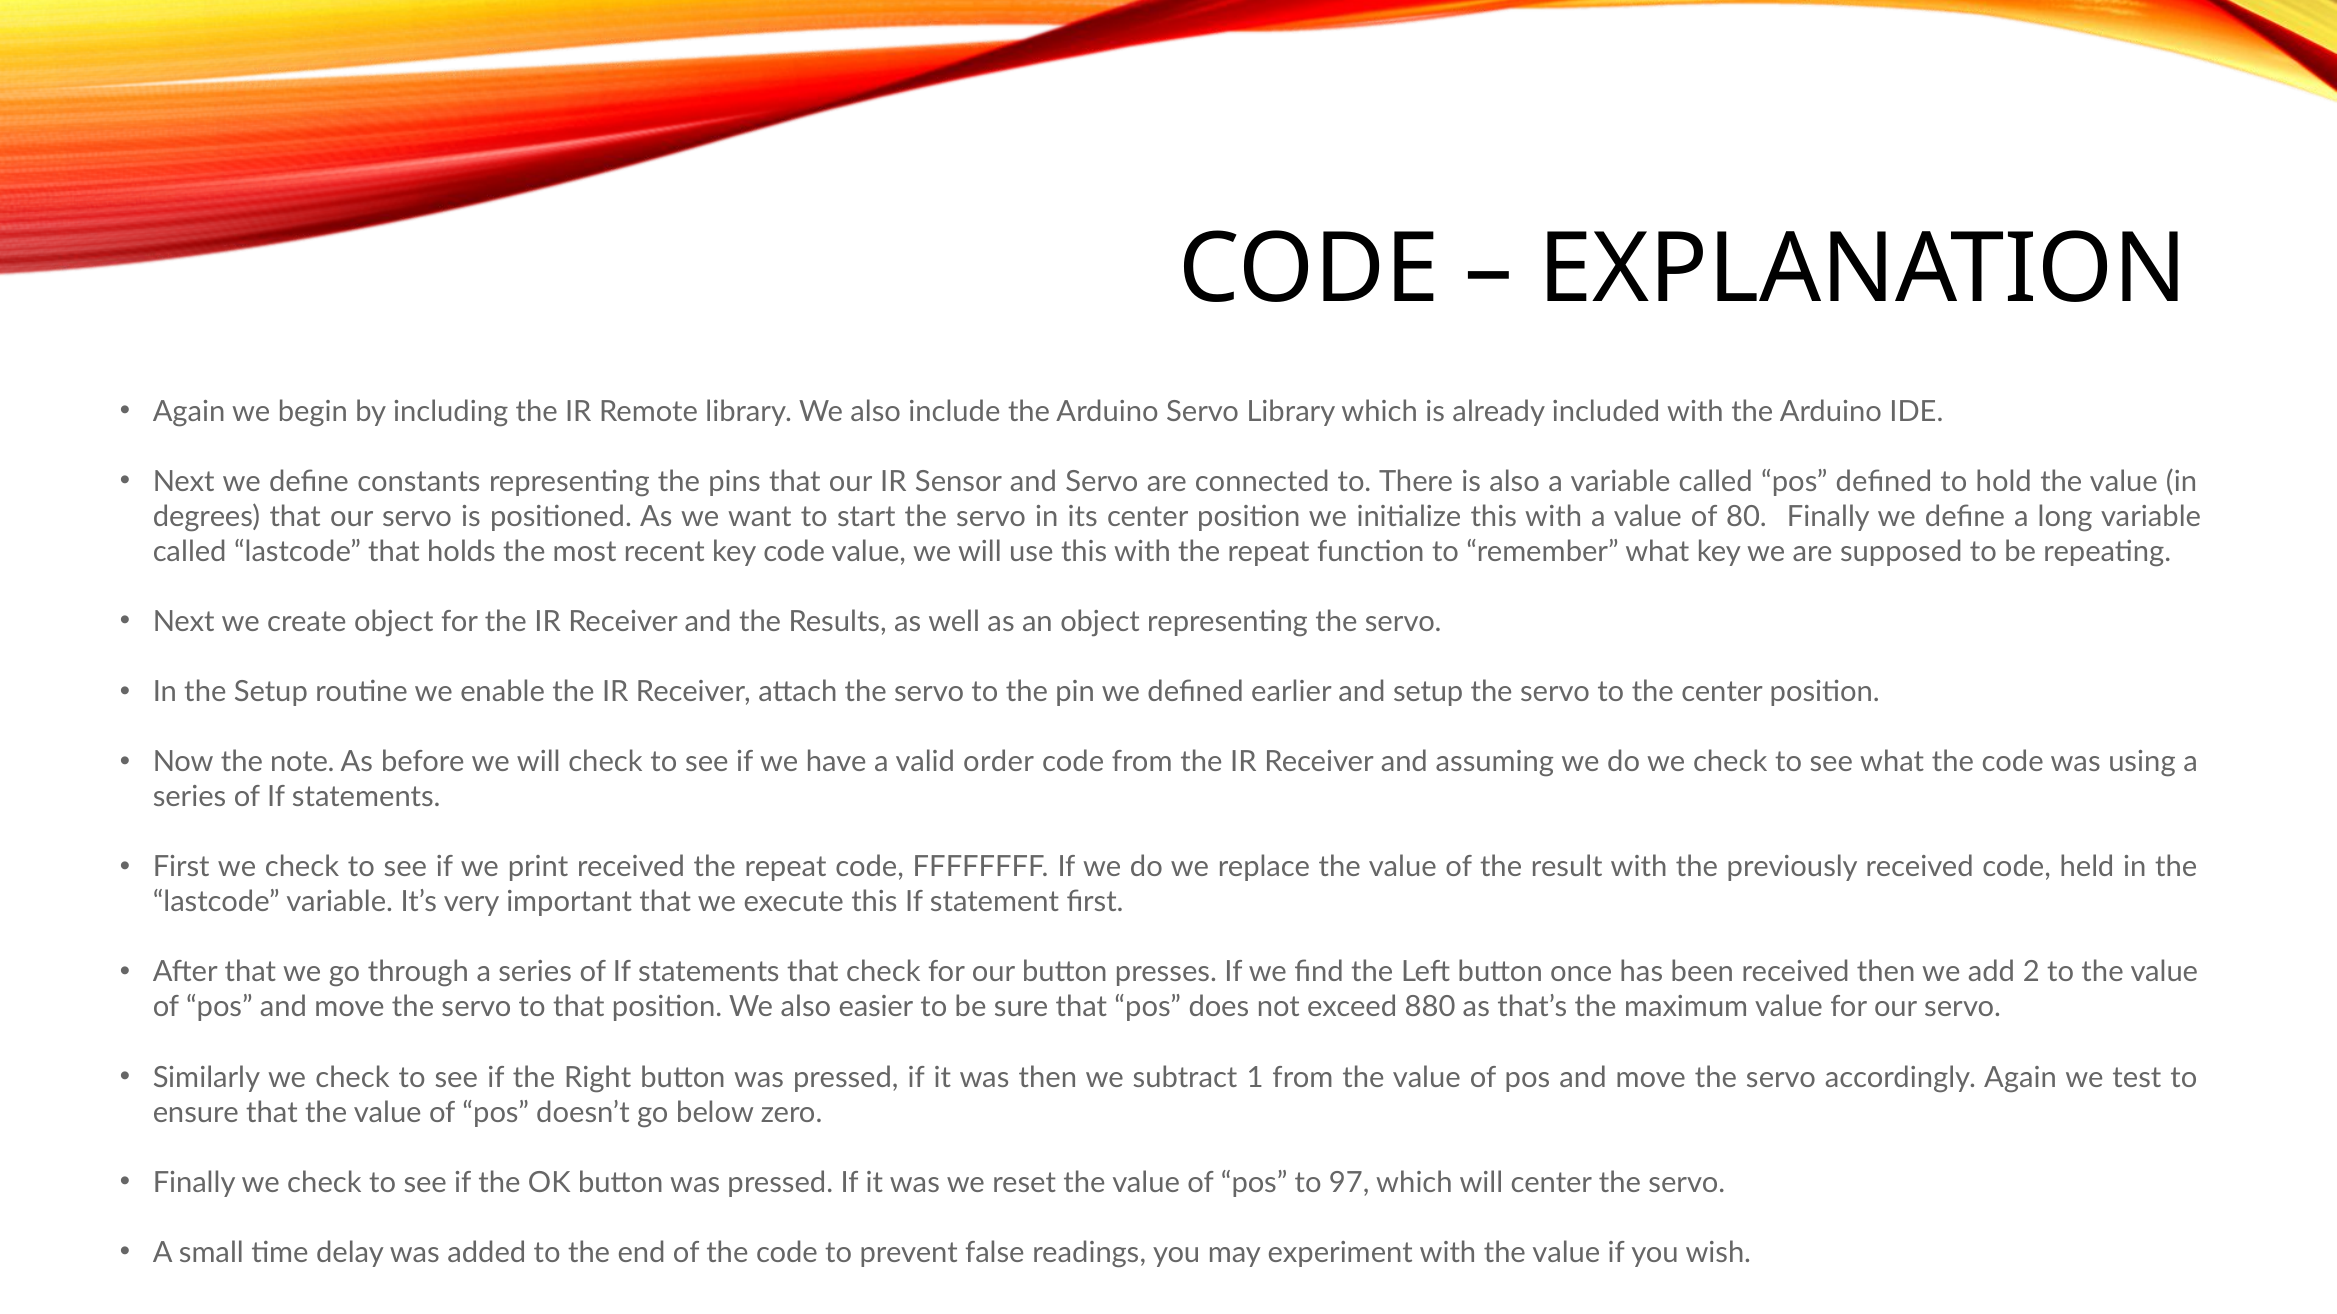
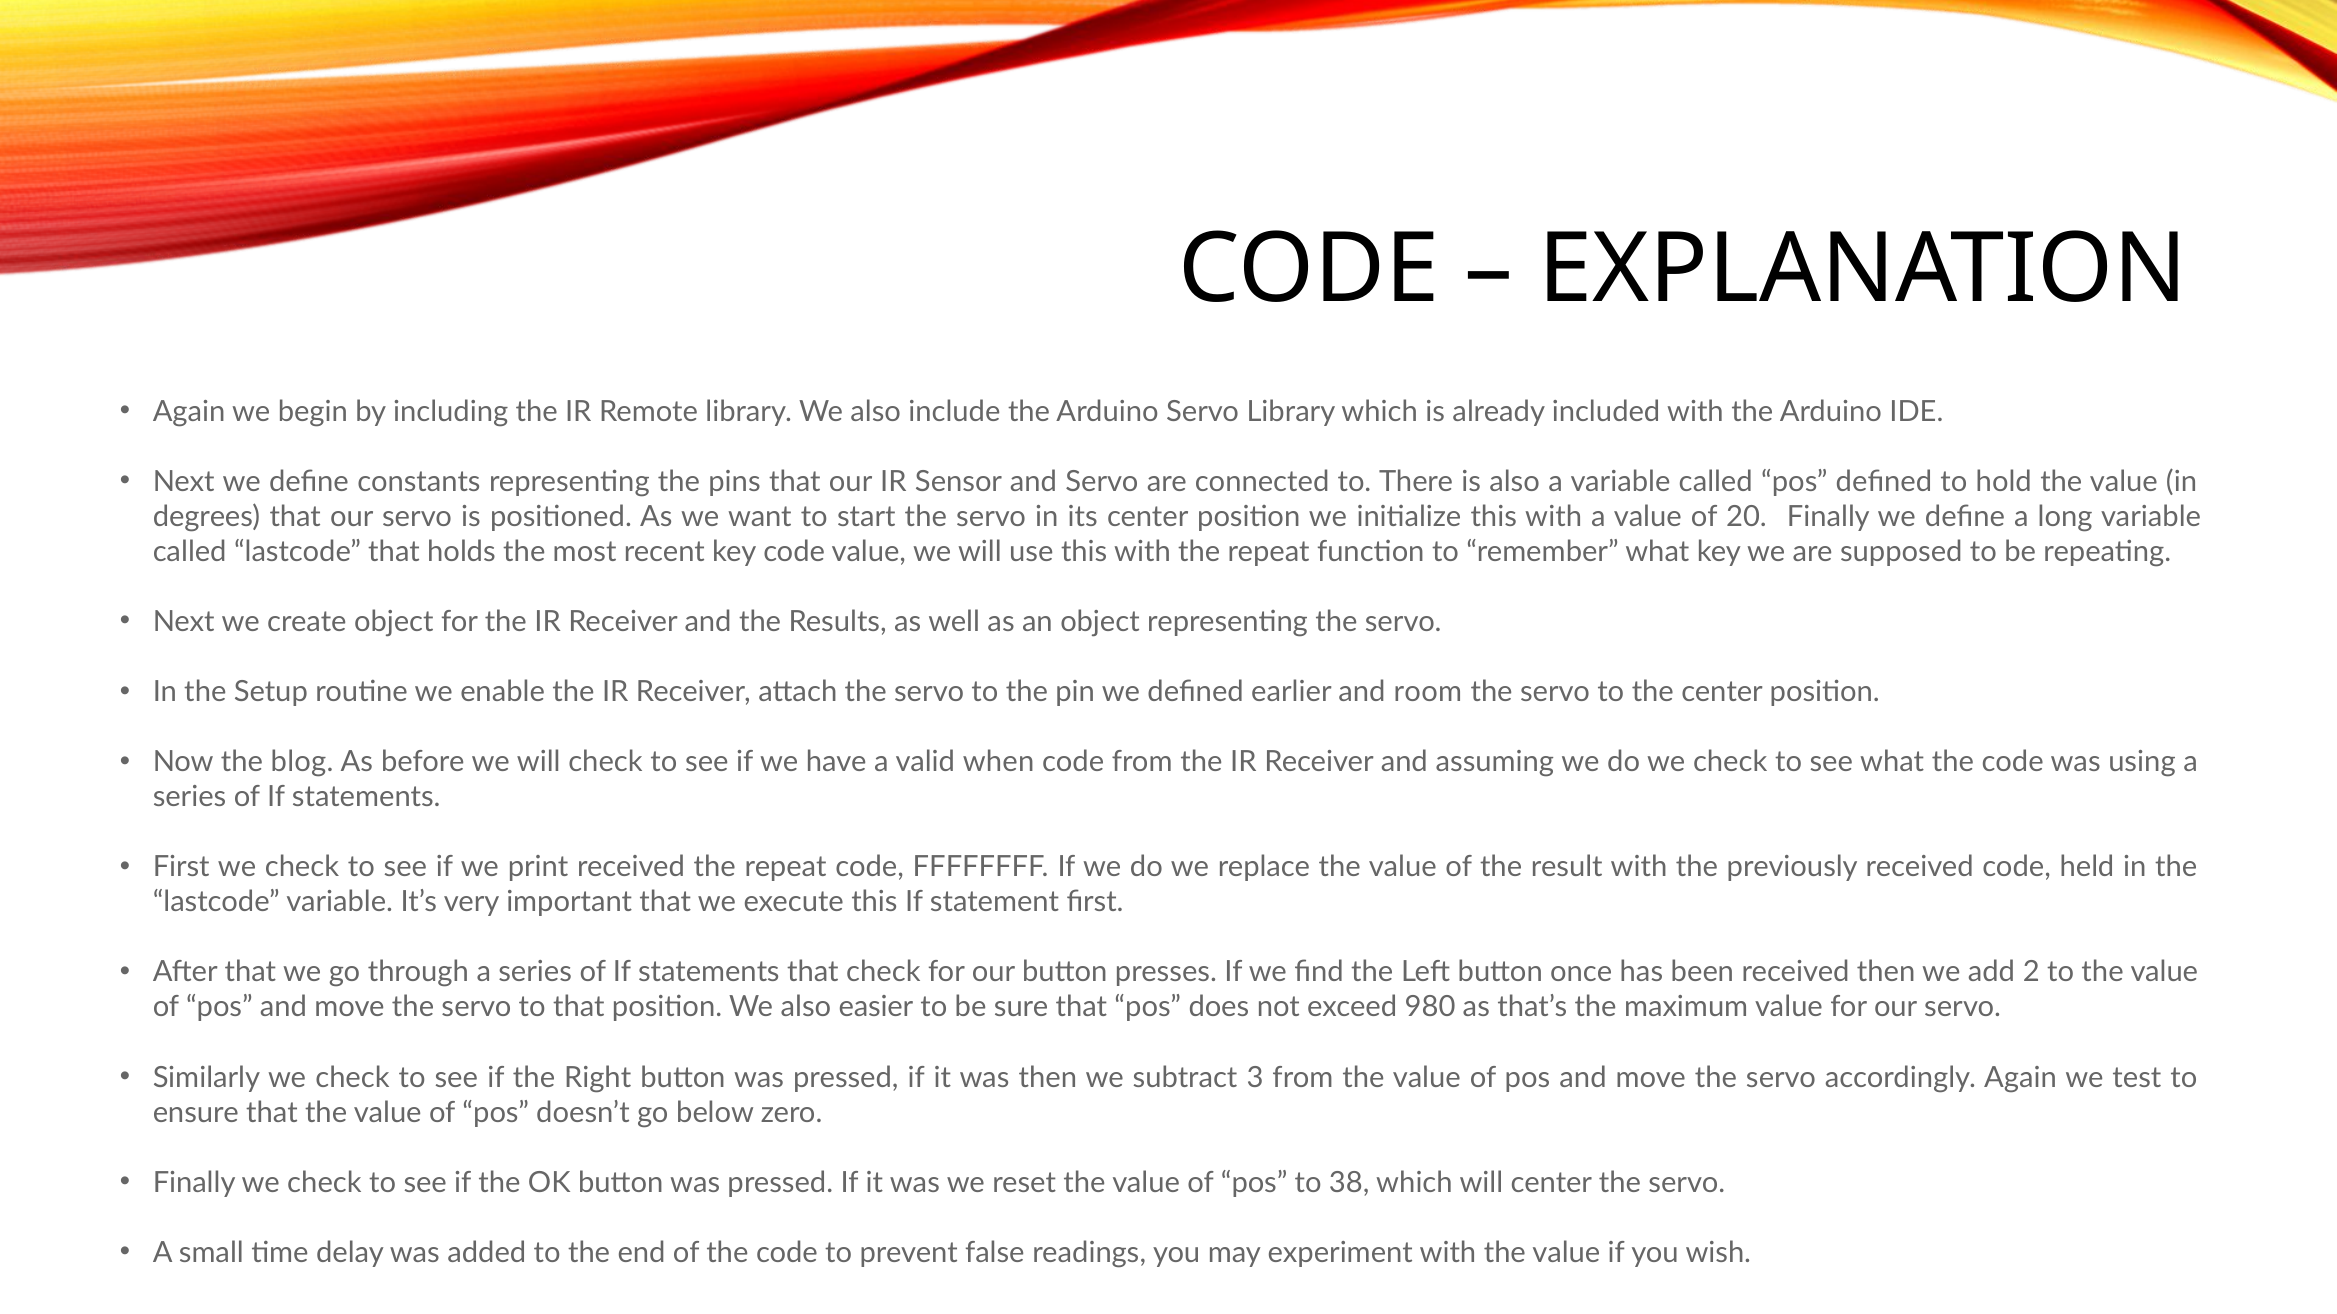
80: 80 -> 20 (1747, 517)
and setup: setup -> room (1428, 692)
note: note -> blog (302, 762)
order: order -> when (999, 762)
880: 880 -> 980 (1430, 1008)
1: 1 -> 3 (1255, 1078)
97: 97 -> 38 (1349, 1183)
